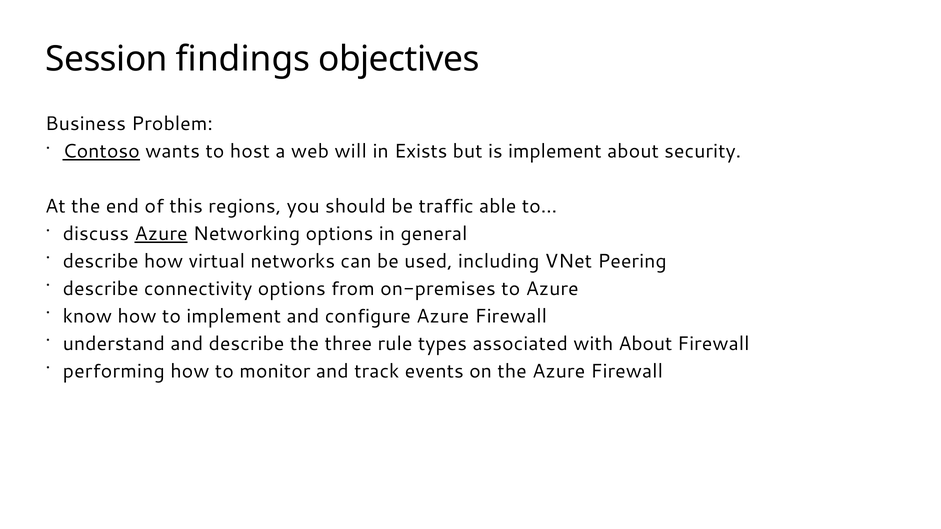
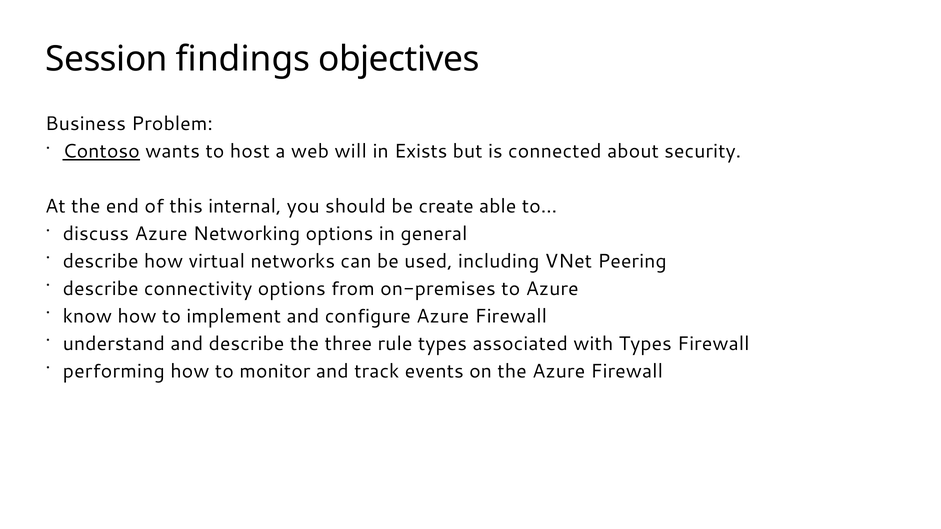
is implement: implement -> connected (555, 151)
regions: regions -> internal (245, 206)
traffic: traffic -> create (446, 206)
Azure underline: present -> none (161, 234)
with About: About -> Types (645, 344)
